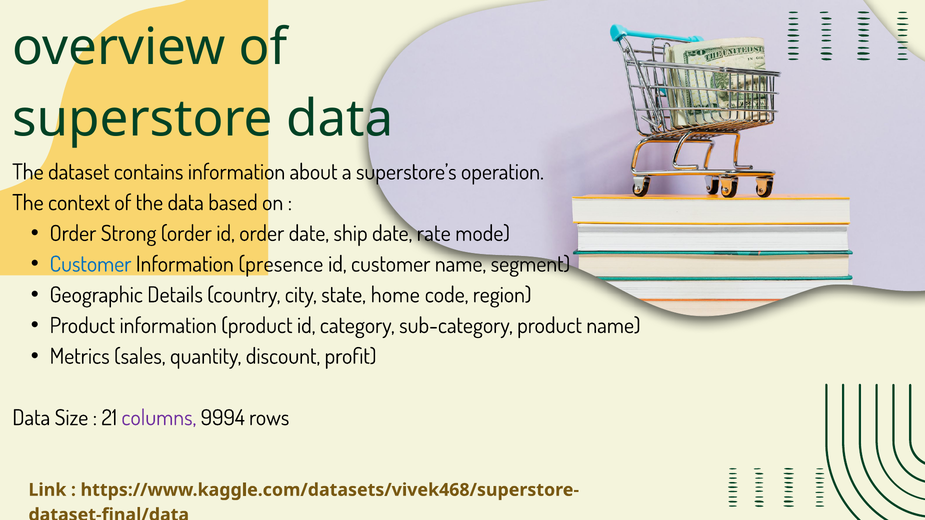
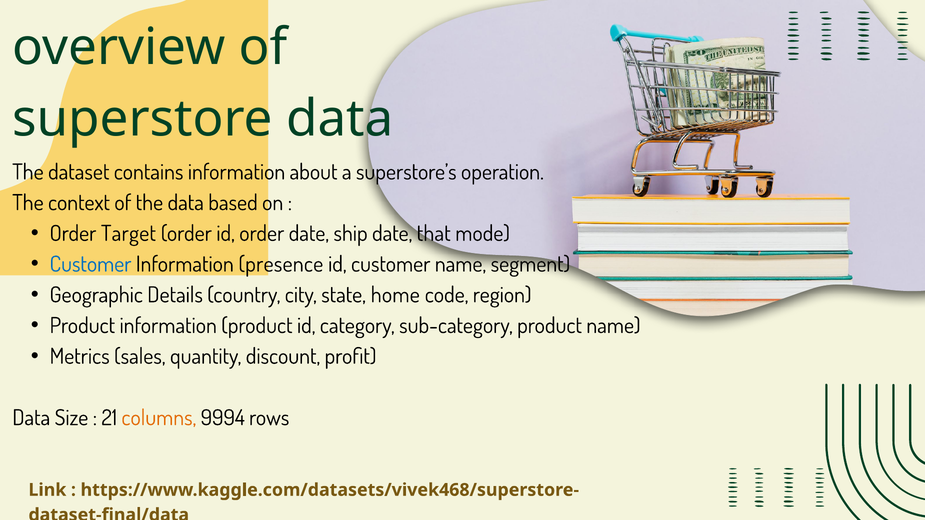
Strong: Strong -> Target (128, 234)
rate: rate -> that (434, 234)
columns colour: purple -> orange (159, 418)
